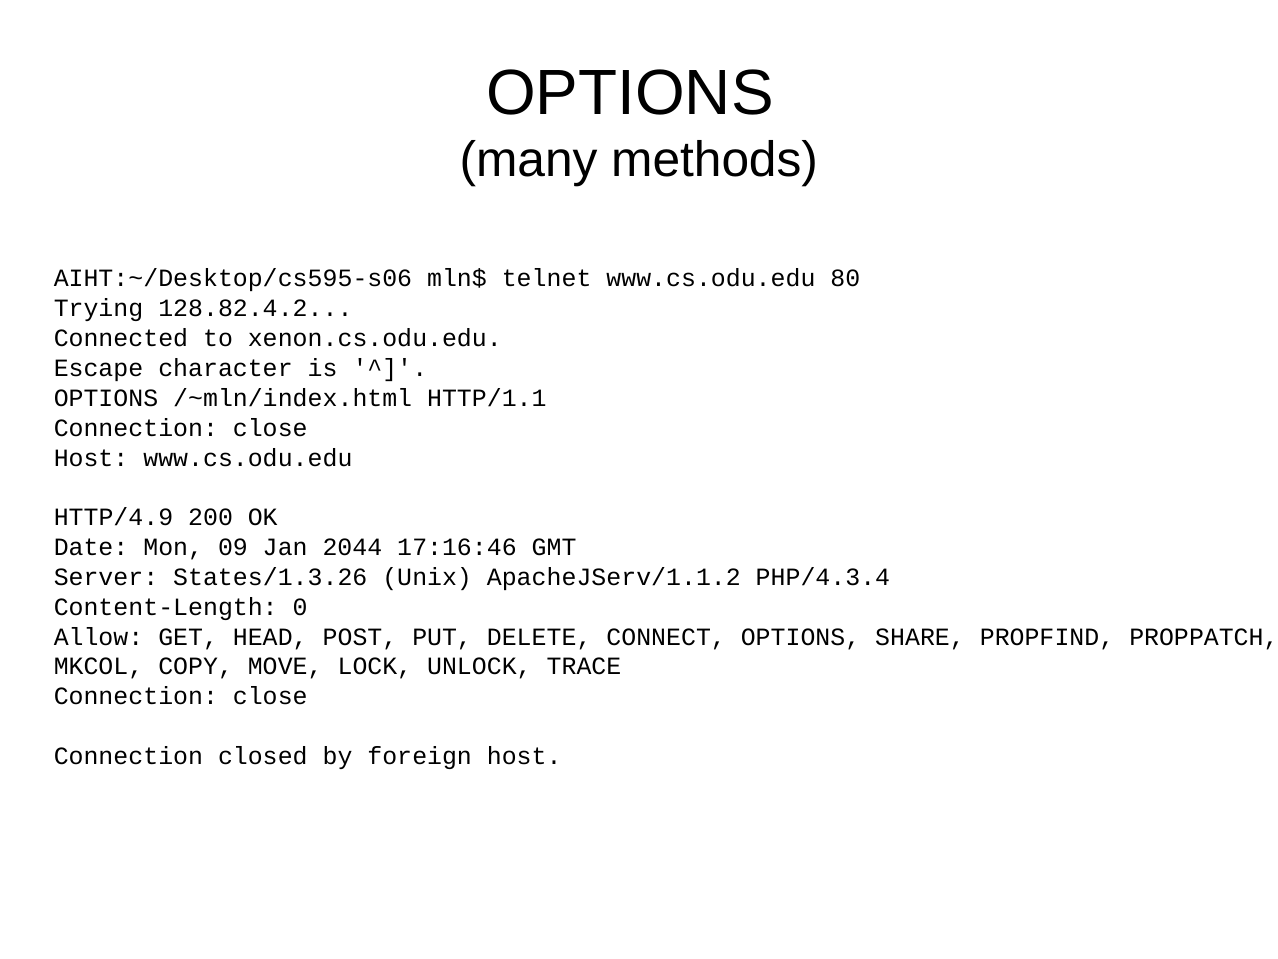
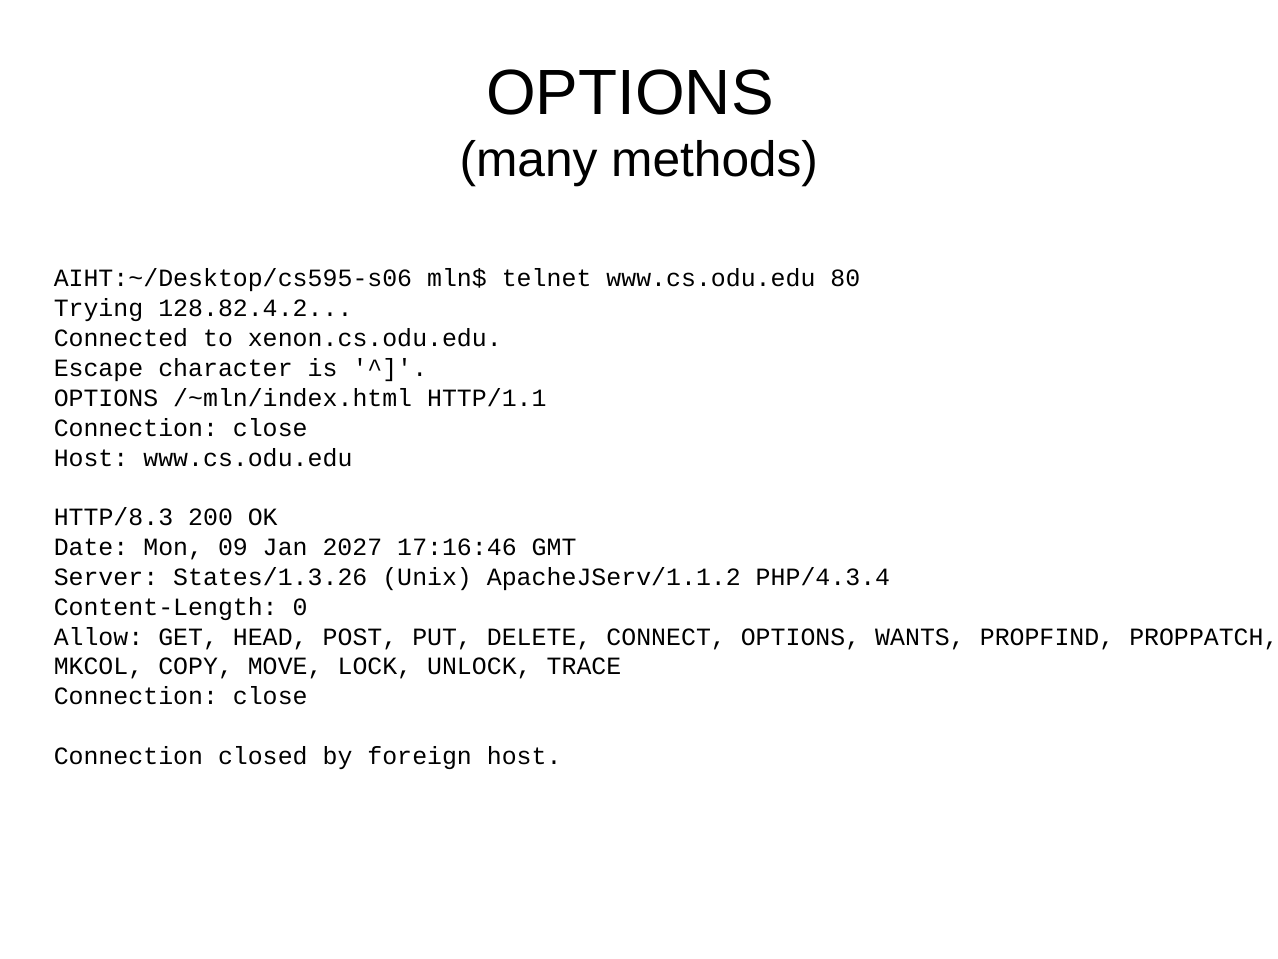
HTTP/4.9: HTTP/4.9 -> HTTP/8.3 (113, 517)
2044: 2044 -> 2027 (352, 547)
SHARE: SHARE -> WANTS (920, 637)
